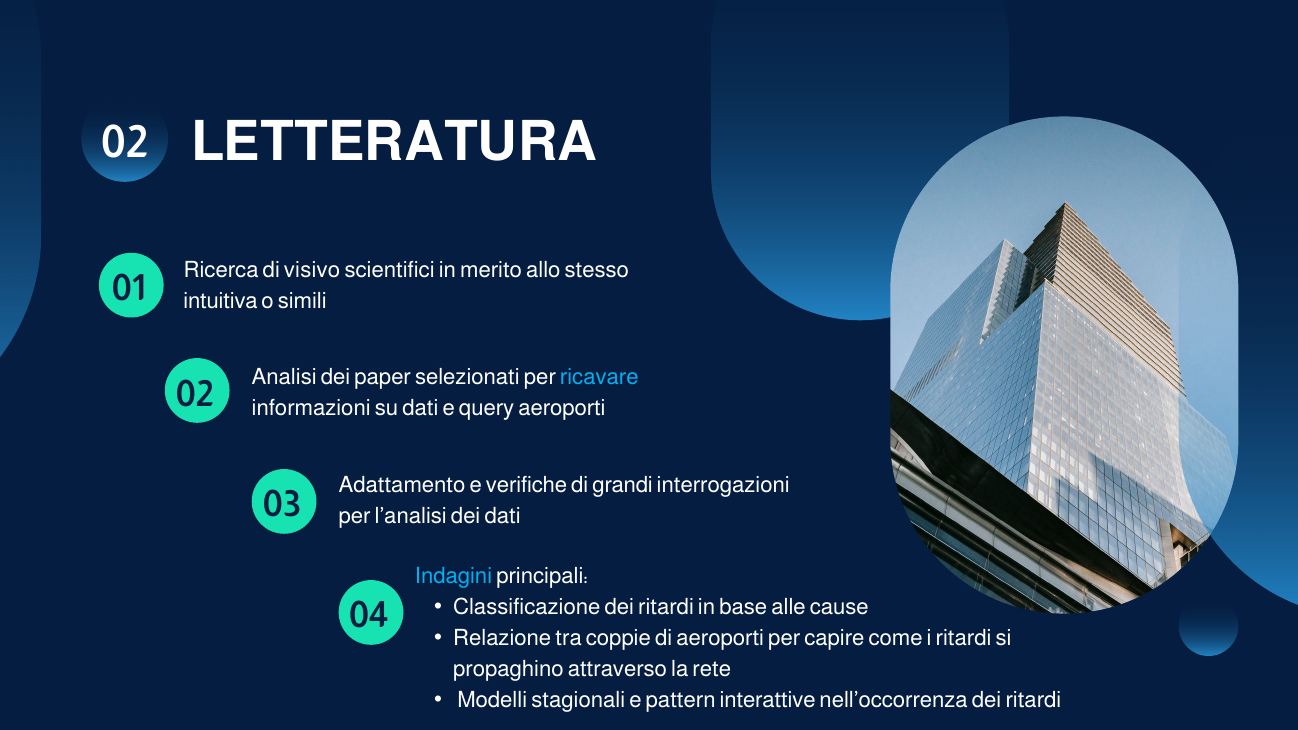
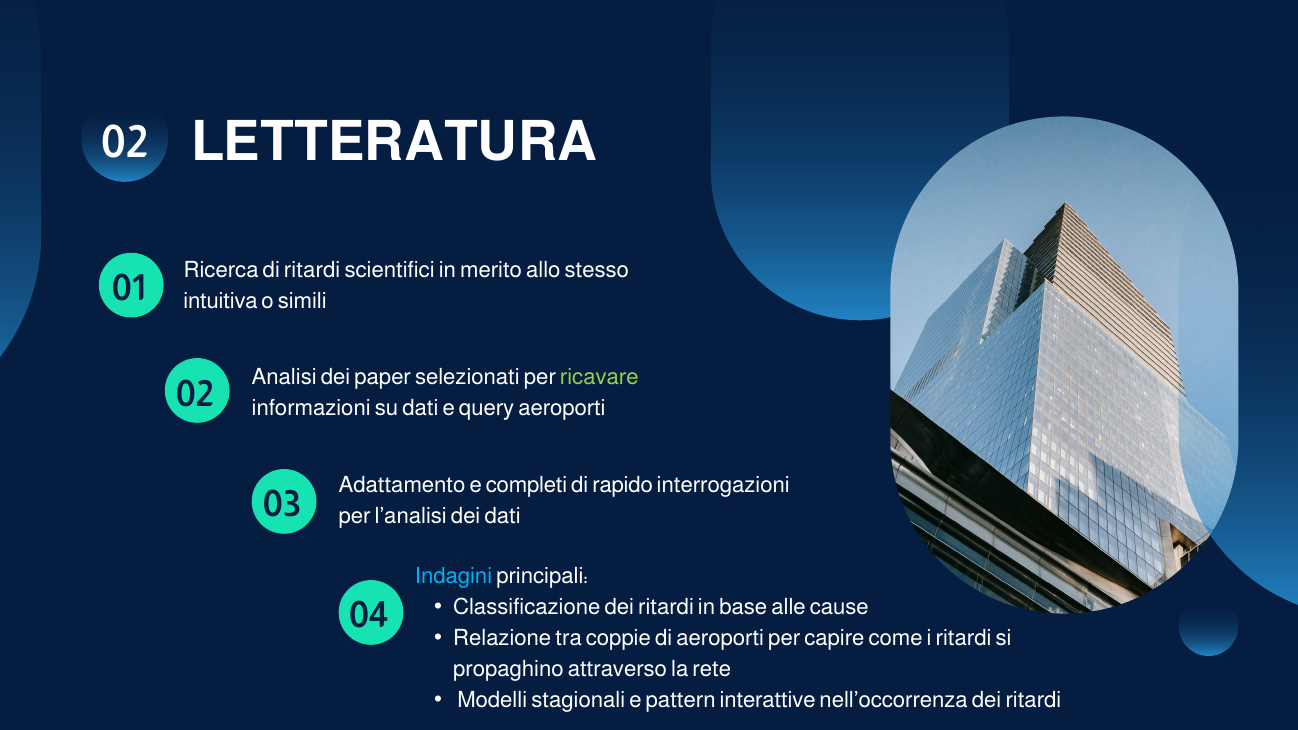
di visivo: visivo -> ritardi (312, 270)
ricavare colour: light blue -> light green (599, 377)
verifiche: verifiche -> completi (527, 485)
grandi: grandi -> rapido (623, 485)
